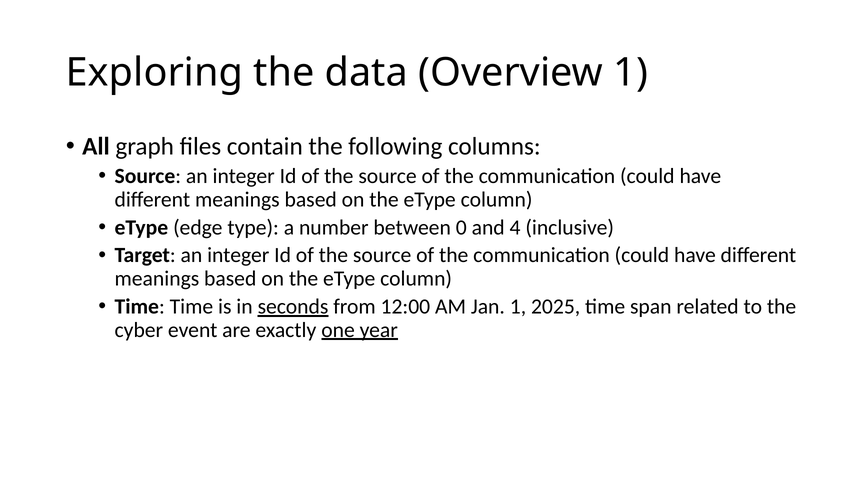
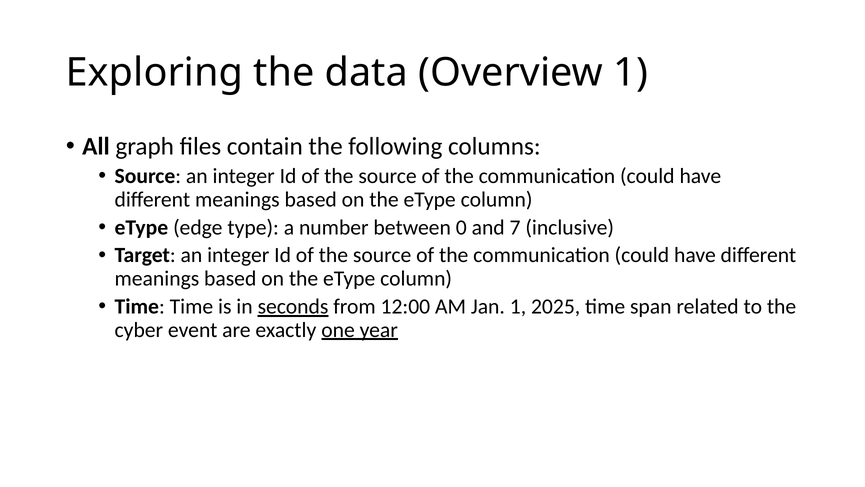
4: 4 -> 7 (515, 227)
